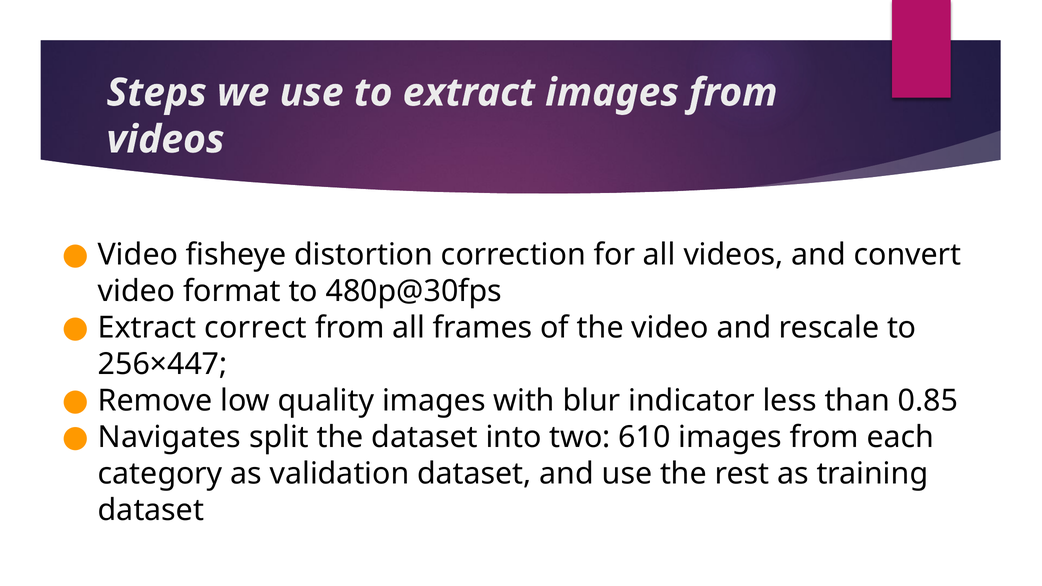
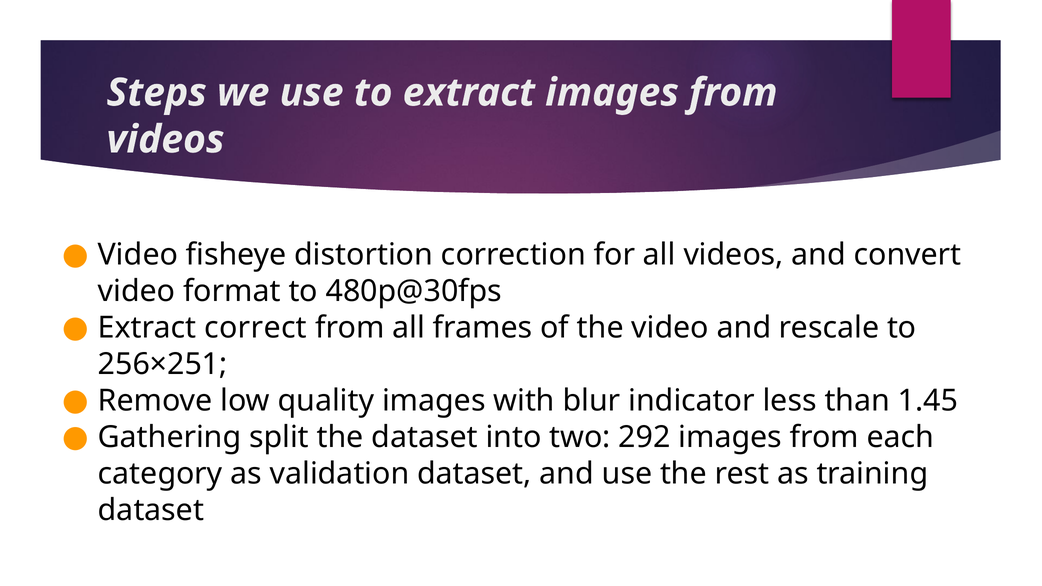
256×447: 256×447 -> 256×251 (163, 364)
0.85: 0.85 -> 1.45 (928, 401)
Navigates: Navigates -> Gathering (170, 437)
610: 610 -> 292 (644, 437)
